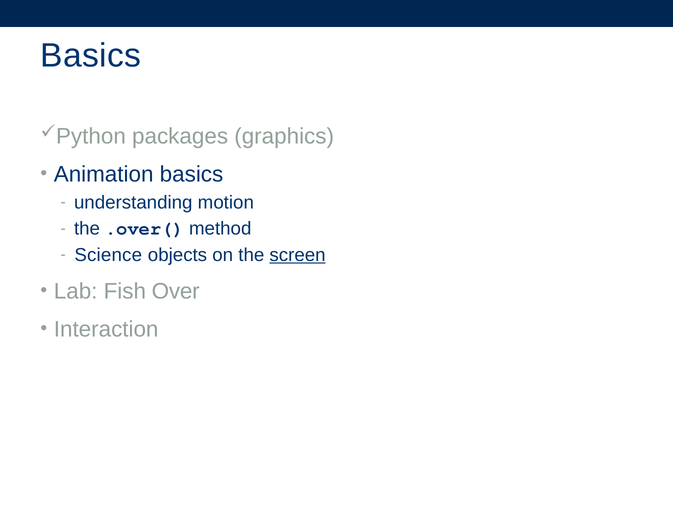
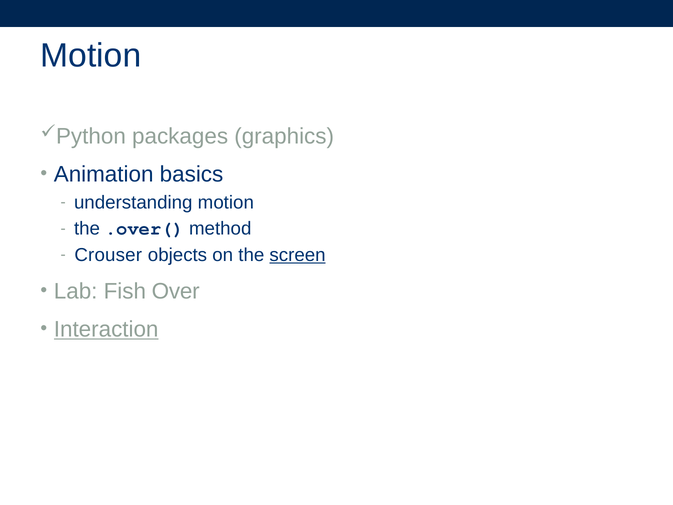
Basics: Basics -> Motion (91, 56)
Science: Science -> Crouser (108, 255)
Interaction underline: none -> present (106, 329)
